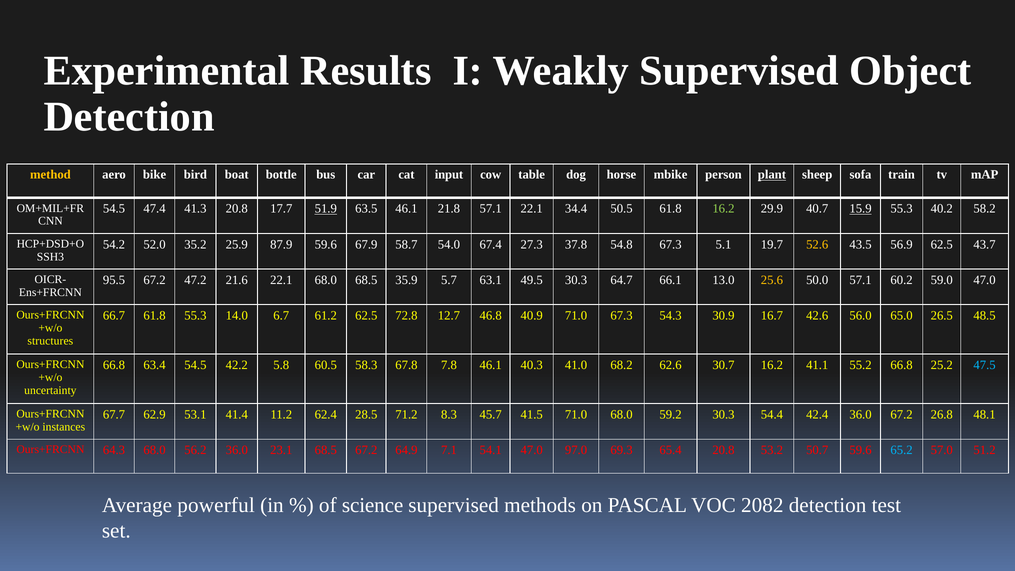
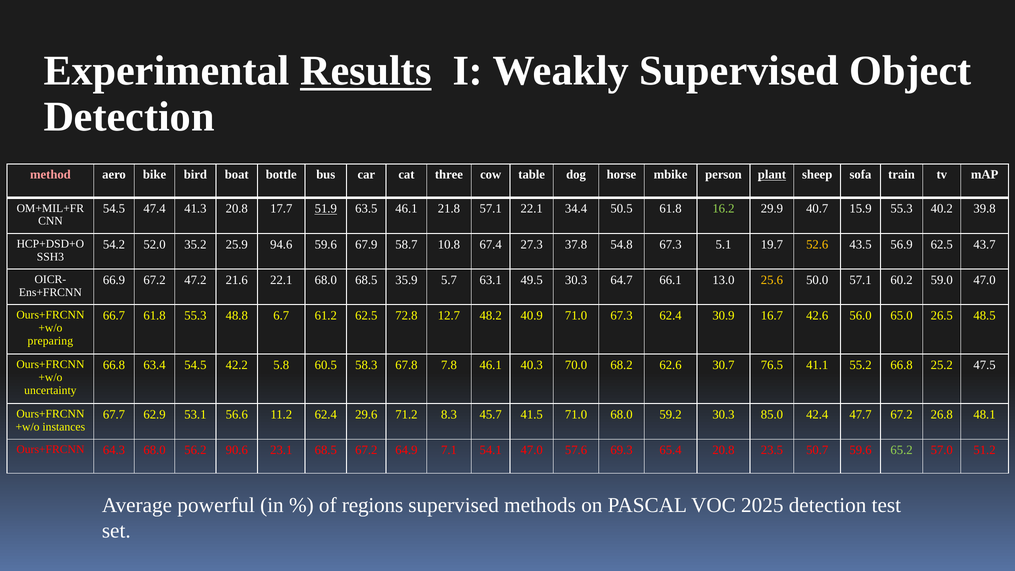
Results underline: none -> present (366, 71)
method colour: yellow -> pink (50, 175)
input: input -> three (449, 175)
15.9 underline: present -> none (861, 209)
58.2: 58.2 -> 39.8 (985, 209)
87.9: 87.9 -> 94.6 (281, 244)
54.0: 54.0 -> 10.8 (449, 244)
95.5: 95.5 -> 66.9 (114, 280)
14.0: 14.0 -> 48.8 (237, 315)
46.8: 46.8 -> 48.2 (491, 315)
67.3 54.3: 54.3 -> 62.4 (671, 315)
structures: structures -> preparing (50, 341)
41.0: 41.0 -> 70.0 (576, 365)
30.7 16.2: 16.2 -> 76.5 (772, 365)
47.5 colour: light blue -> white (985, 365)
41.4: 41.4 -> 56.6 (237, 415)
28.5: 28.5 -> 29.6 (366, 415)
54.4: 54.4 -> 85.0 (772, 415)
42.4 36.0: 36.0 -> 47.7 (861, 415)
56.2 36.0: 36.0 -> 90.6 (237, 450)
97.0: 97.0 -> 57.6 (576, 450)
53.2: 53.2 -> 23.5 (772, 450)
65.2 colour: light blue -> light green (902, 450)
science: science -> regions (373, 505)
2082: 2082 -> 2025 (762, 505)
